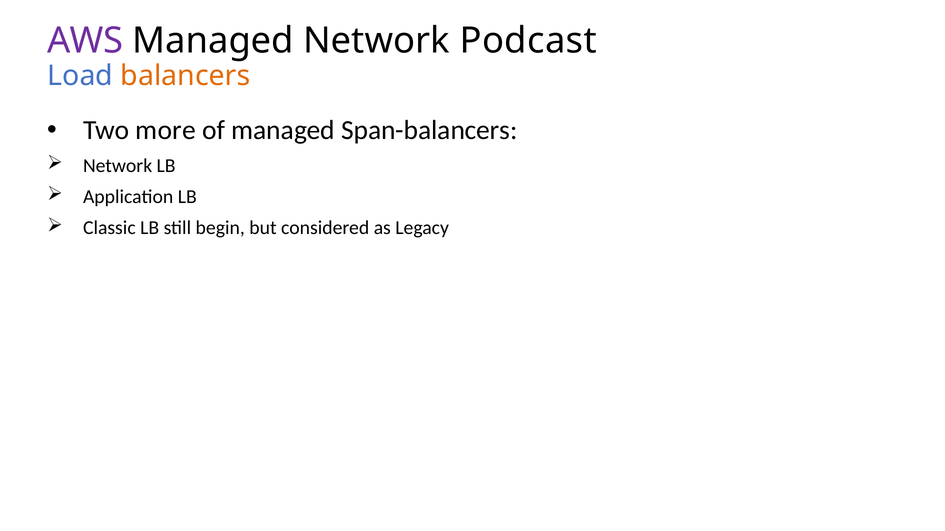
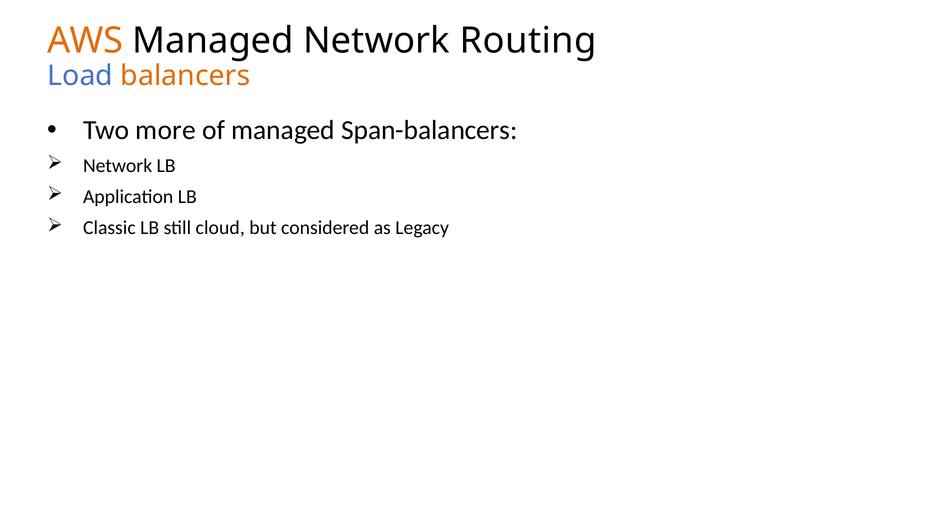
AWS colour: purple -> orange (85, 41)
Podcast: Podcast -> Routing (528, 41)
begin: begin -> cloud (220, 228)
